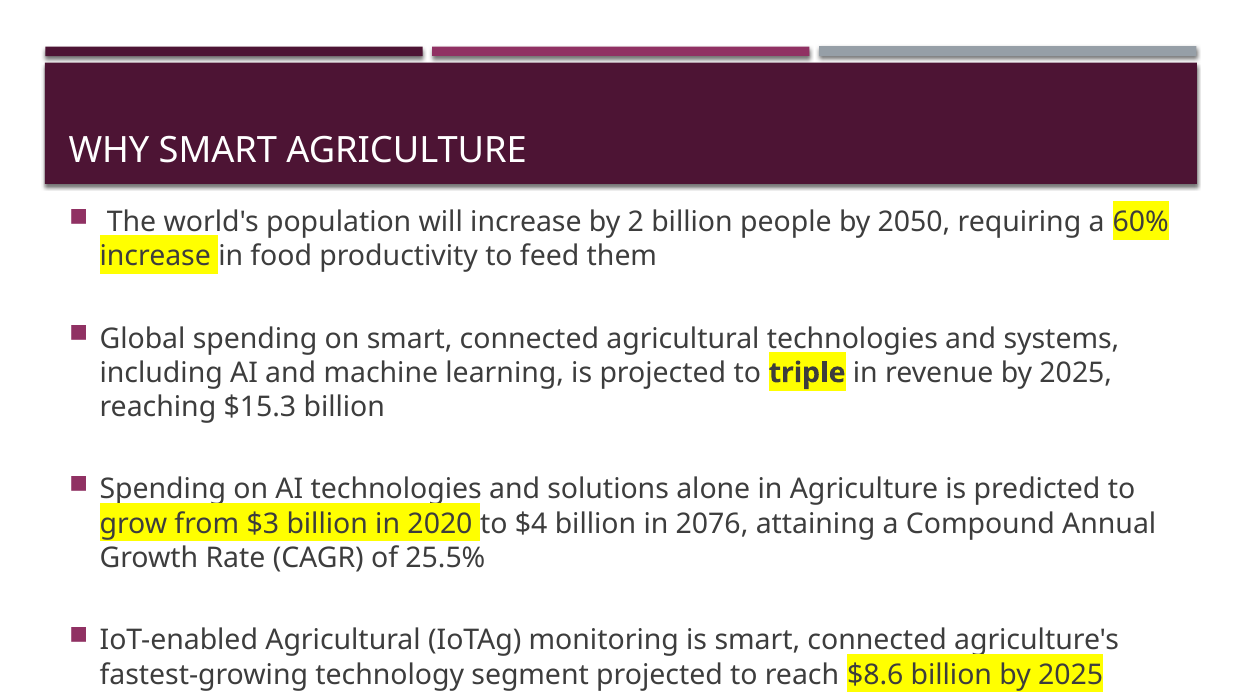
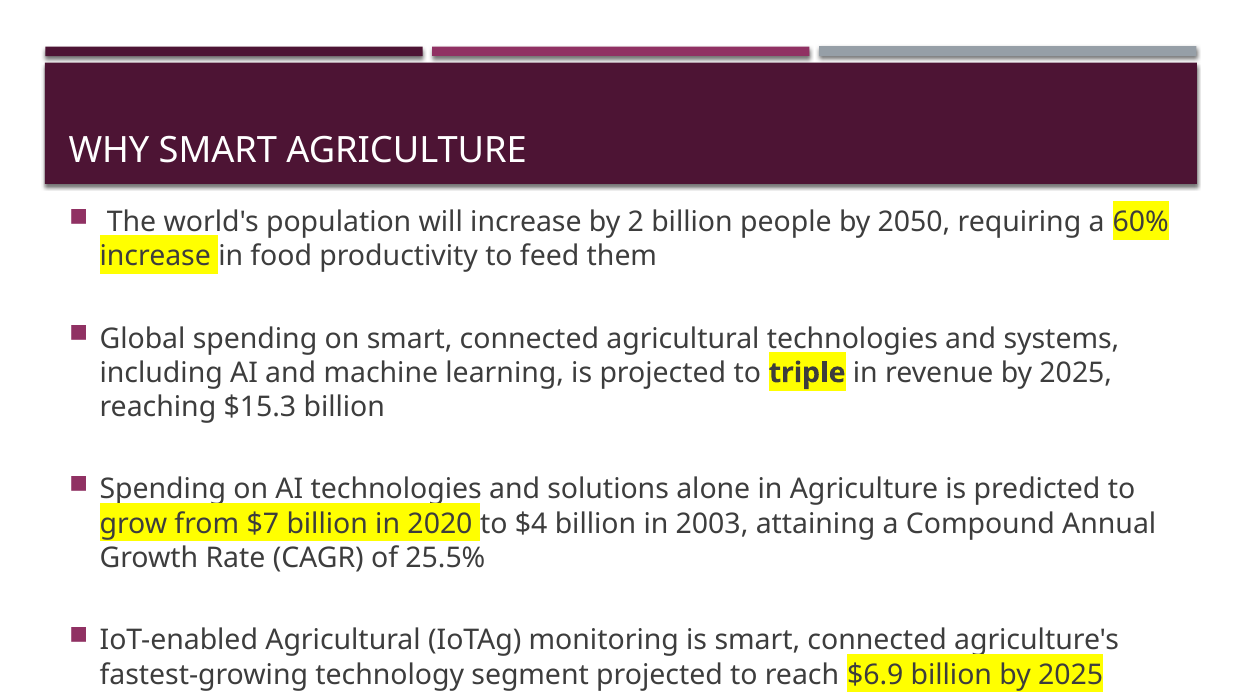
$3: $3 -> $7 (263, 523)
2076: 2076 -> 2003 (712, 523)
$8.6: $8.6 -> $6.9 (875, 674)
